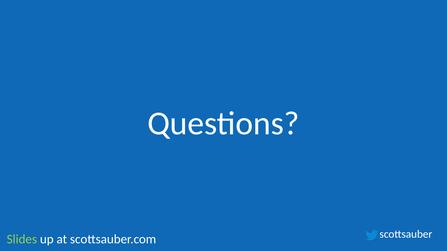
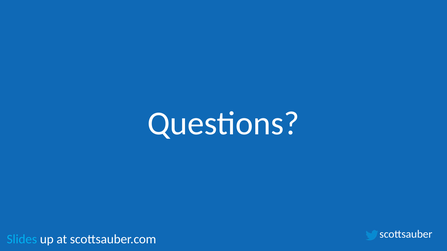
Slides colour: light green -> light blue (22, 240)
